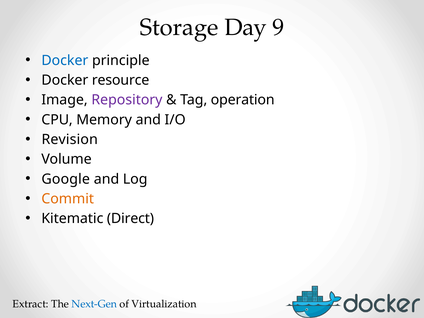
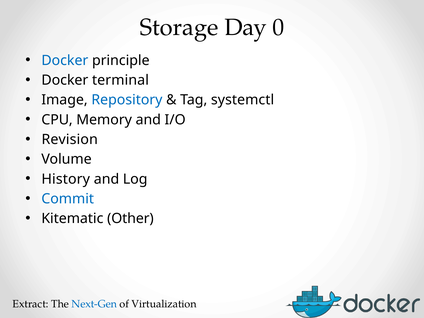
9: 9 -> 0 (278, 28)
resource: resource -> terminal (120, 80)
Repository colour: purple -> blue (127, 100)
operation: operation -> systemctl (243, 100)
Google: Google -> History (66, 179)
Commit colour: orange -> blue (68, 199)
Direct: Direct -> Other (130, 219)
